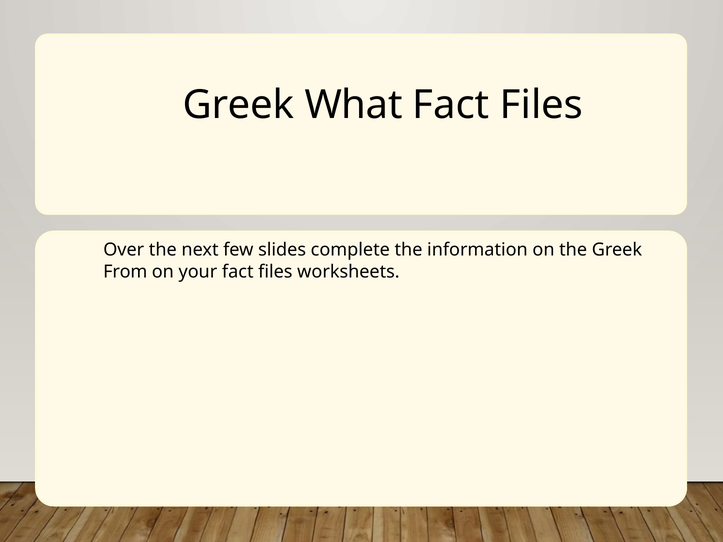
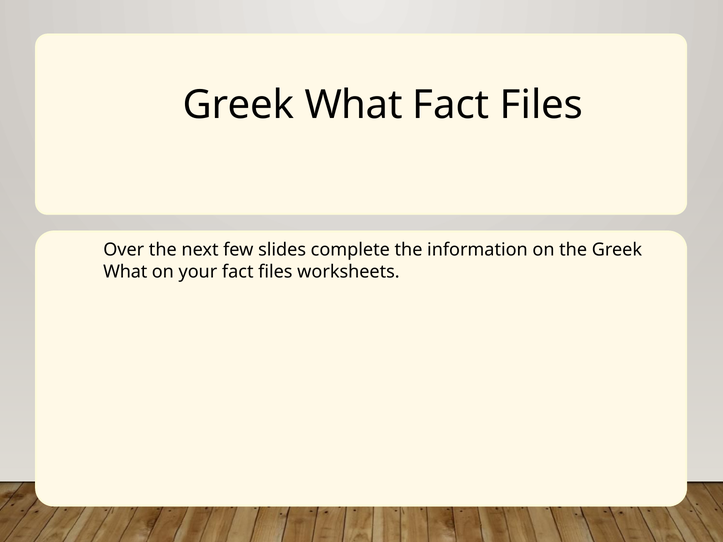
From: From -> What (125, 272)
